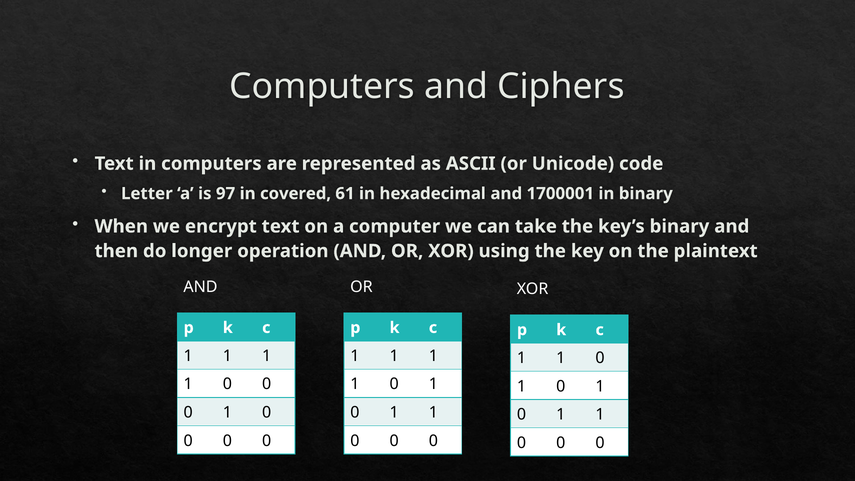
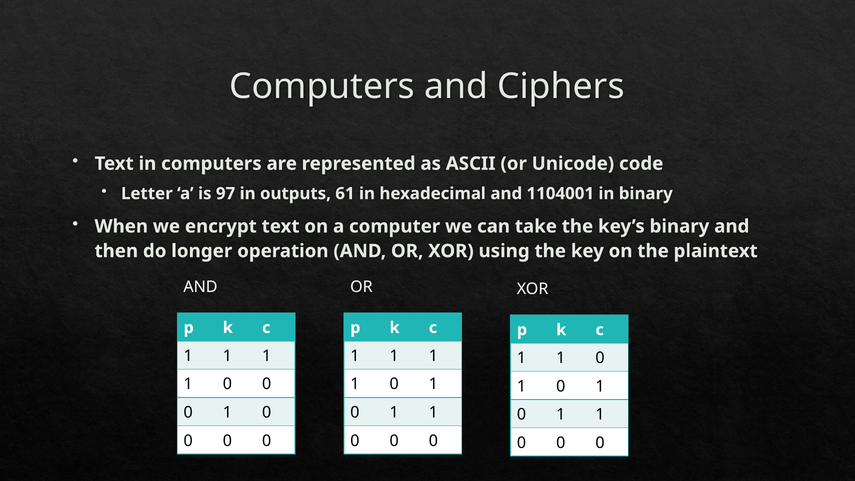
covered: covered -> outputs (295, 194)
1700001: 1700001 -> 1104001 (560, 194)
